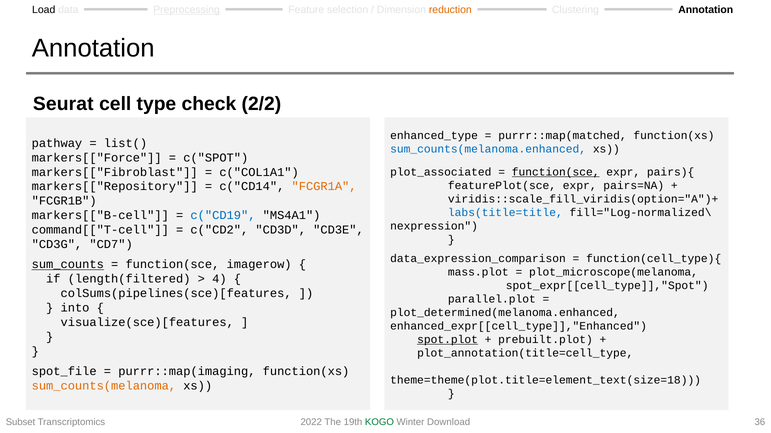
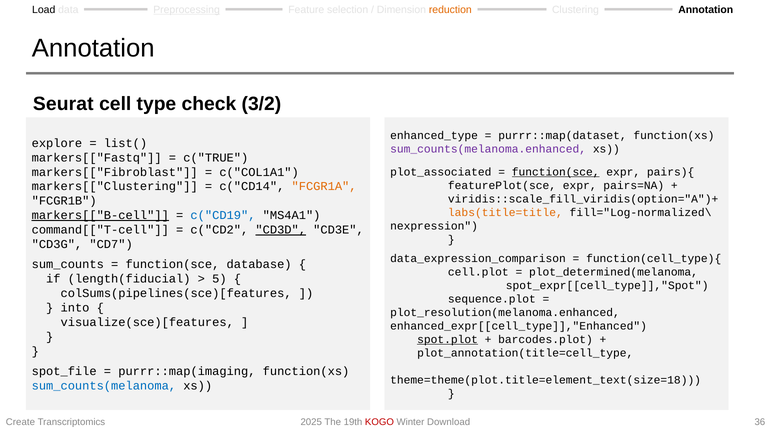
2/2: 2/2 -> 3/2 (261, 104)
purrr::map(matched: purrr::map(matched -> purrr::map(dataset (562, 136)
pathway: pathway -> explore (57, 143)
sum_counts(melanoma.enhanced colour: blue -> purple (488, 149)
markers[["Force: markers[["Force -> markers[["Fastq (97, 158)
c("SPOT: c("SPOT -> c("TRUE (216, 158)
markers[["Repository: markers[["Repository -> markers[["Clustering (115, 187)
labs(title=title colour: blue -> orange (505, 213)
markers[["B-cell underline: none -> present (100, 216)
CD3D underline: none -> present (281, 230)
sum_counts underline: present -> none (68, 265)
imagerow: imagerow -> database (259, 265)
mass.plot: mass.plot -> cell.plot (478, 273)
plot_microscope(melanoma: plot_microscope(melanoma -> plot_determined(melanoma (614, 273)
length(filtered: length(filtered -> length(fiducial (129, 279)
4: 4 -> 5 (219, 279)
parallel.plot: parallel.plot -> sequence.plot (492, 300)
plot_determined(melanoma.enhanced: plot_determined(melanoma.enhanced -> plot_resolution(melanoma.enhanced (505, 313)
prebuilt.plot: prebuilt.plot -> barcodes.plot (546, 340)
sum_counts(melanoma colour: orange -> blue (104, 386)
Subset: Subset -> Create (20, 423)
2022: 2022 -> 2025 (311, 423)
KOGO colour: green -> red (379, 423)
